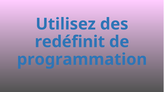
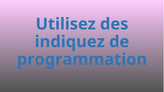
redéfinit: redéfinit -> indiquez (70, 42)
